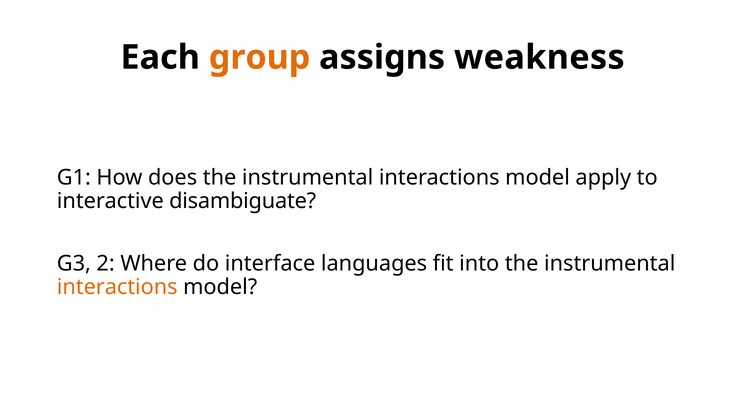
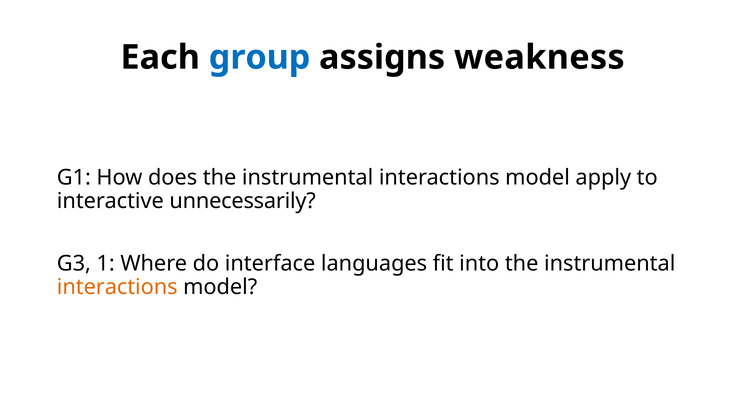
group colour: orange -> blue (260, 57)
disambiguate: disambiguate -> unnecessarily (243, 201)
2: 2 -> 1 (106, 263)
